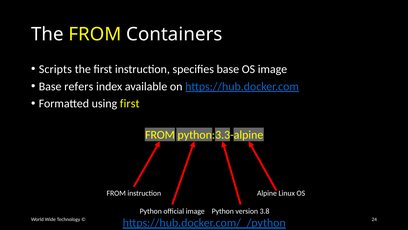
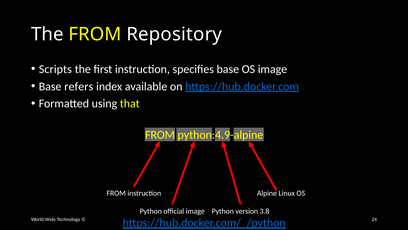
Containers: Containers -> Repository (174, 34)
using first: first -> that (130, 103)
python:3.3-alpine: python:3.3-alpine -> python:4.9-alpine (220, 135)
